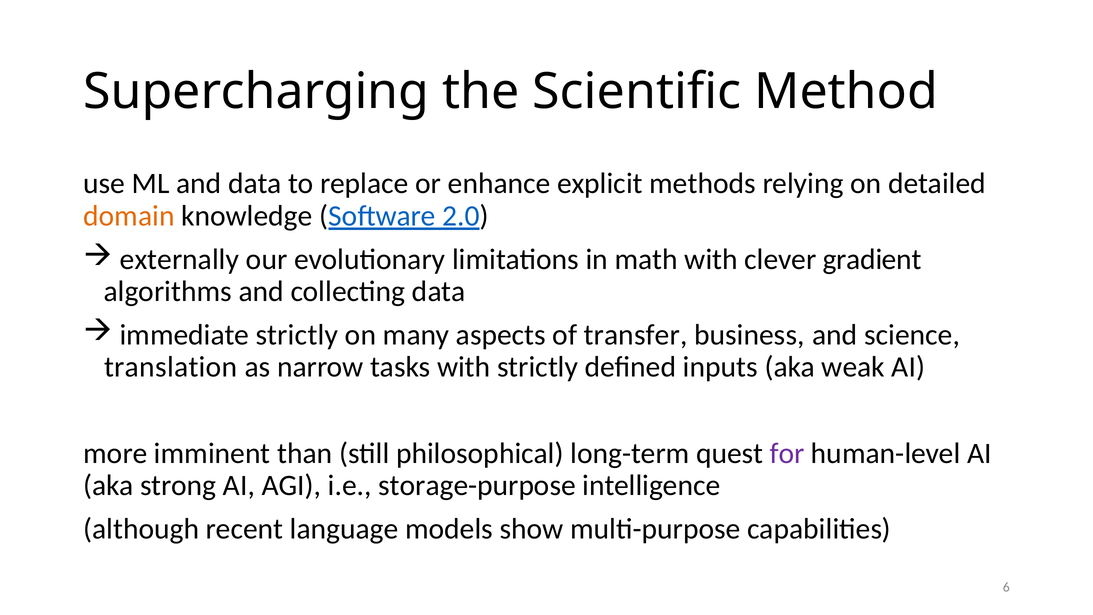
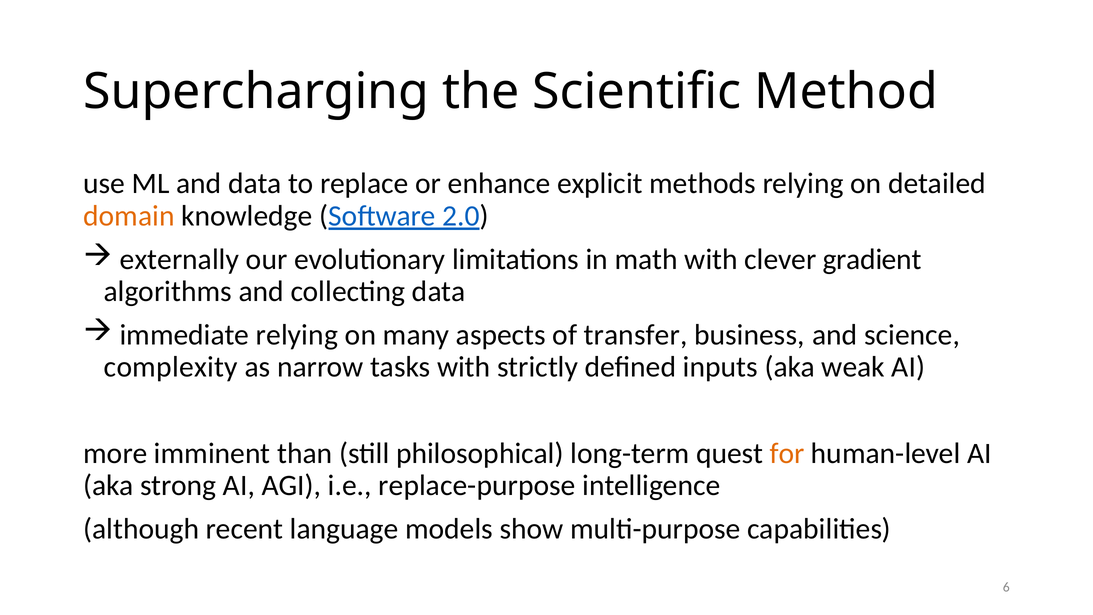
immediate strictly: strictly -> relying (297, 335)
translation: translation -> complexity (171, 367)
for colour: purple -> orange (787, 453)
storage-purpose: storage-purpose -> replace-purpose (477, 485)
